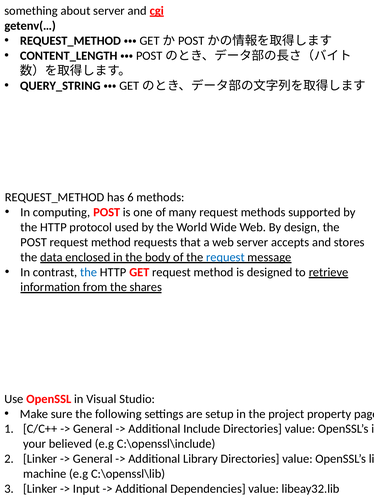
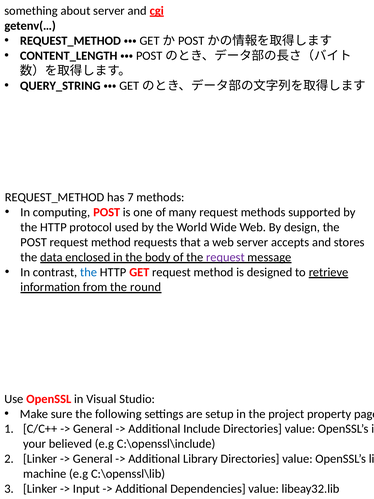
6: 6 -> 7 (130, 197)
request colour: blue -> purple (225, 257)
shares: shares -> round (146, 287)
